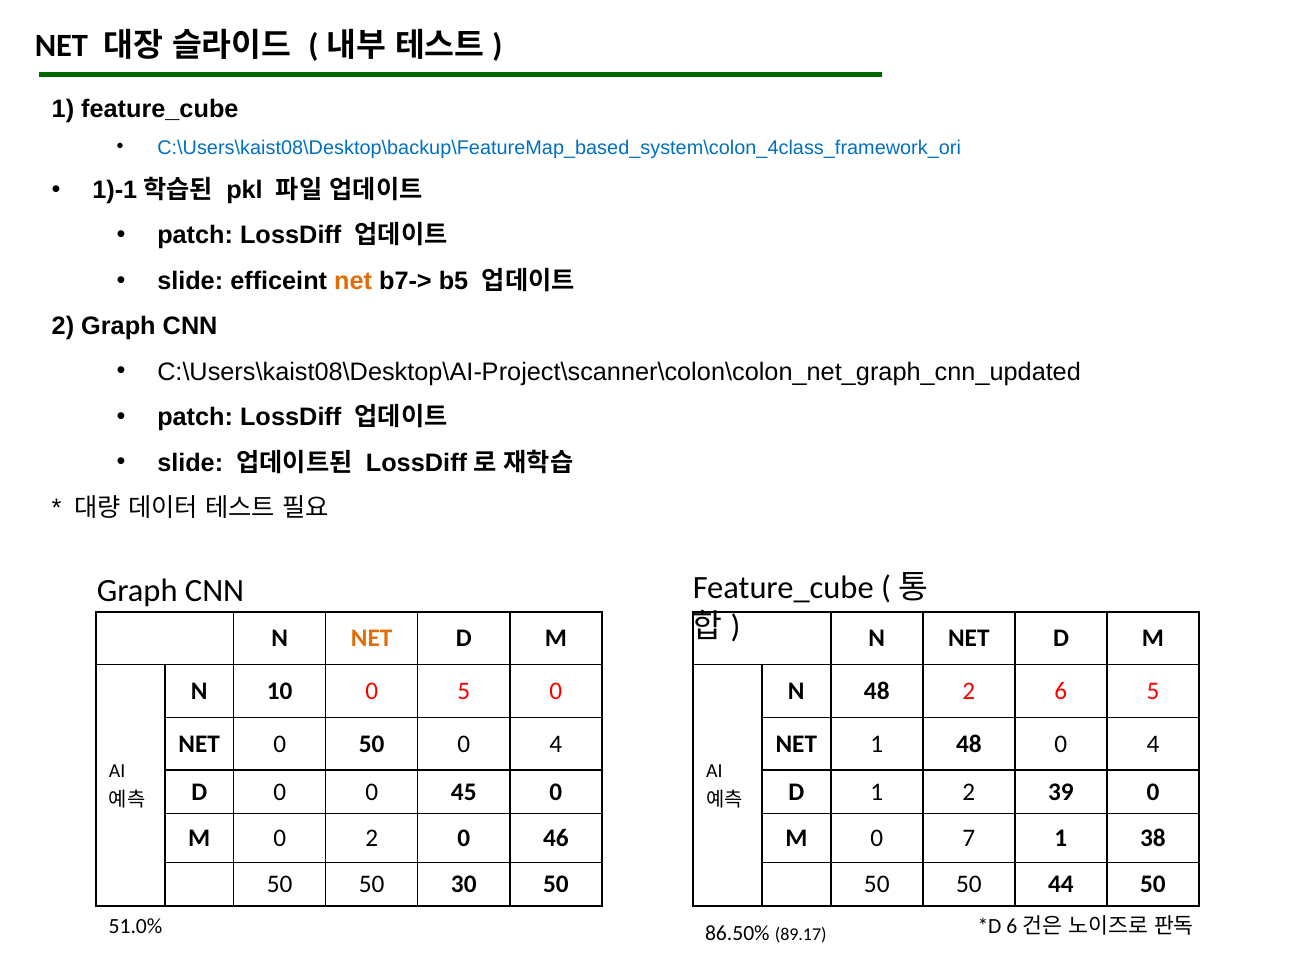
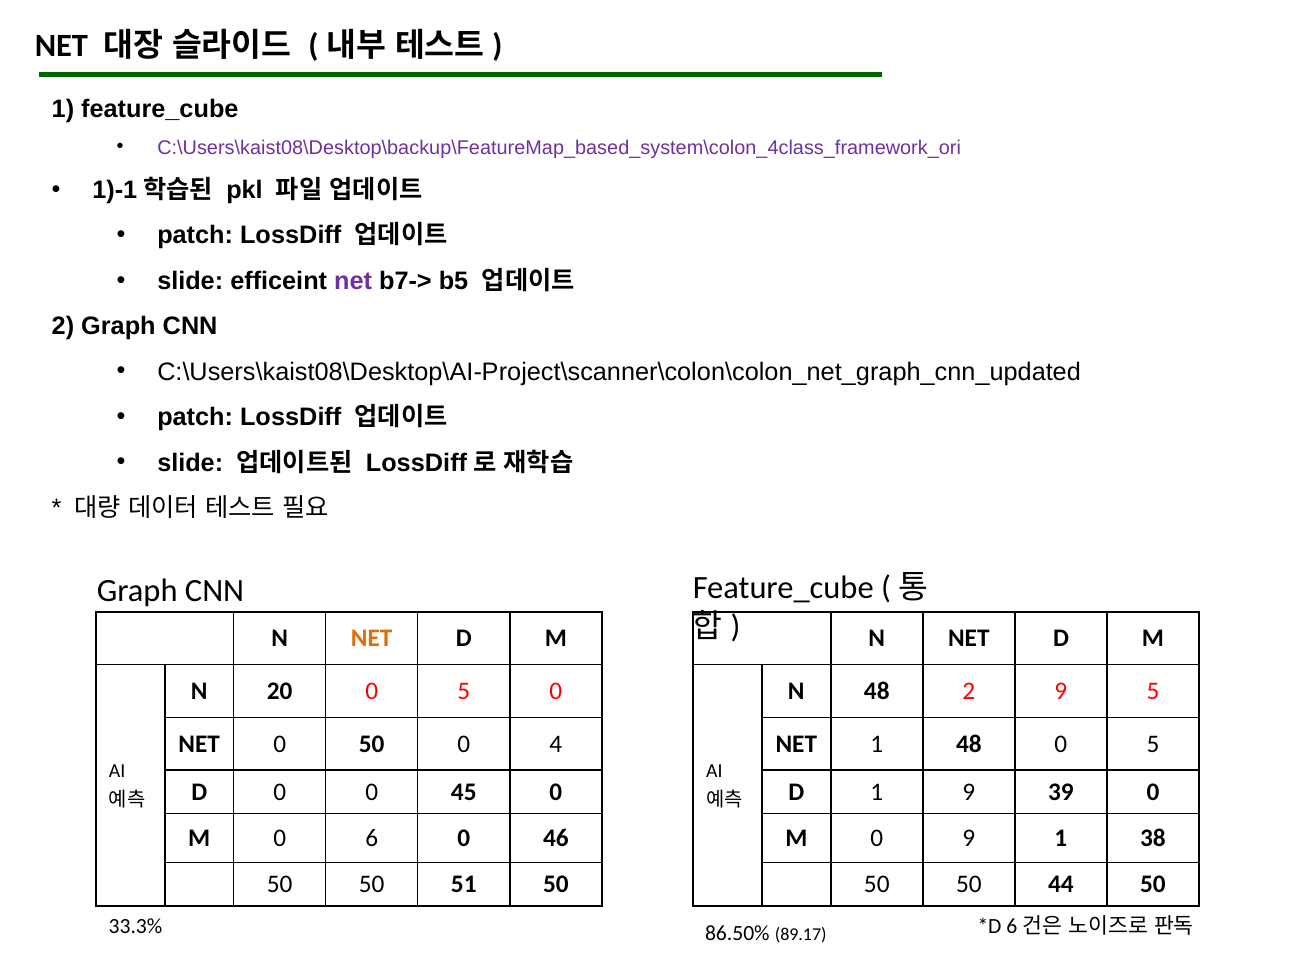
C:\Users\kaist08\Desktop\backup\FeatureMap_based_system\colon_4class_framework_ori colour: blue -> purple (559, 148)
net colour: orange -> purple (353, 281)
10: 10 -> 20 (280, 691)
2 6: 6 -> 9 (1061, 691)
48 0 4: 4 -> 5 (1153, 744)
1 2: 2 -> 9 (969, 792)
0 2: 2 -> 6 (372, 838)
0 7: 7 -> 9 (969, 838)
30: 30 -> 51 (464, 885)
51.0%: 51.0% -> 33.3% (136, 927)
